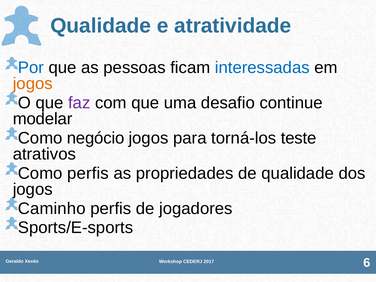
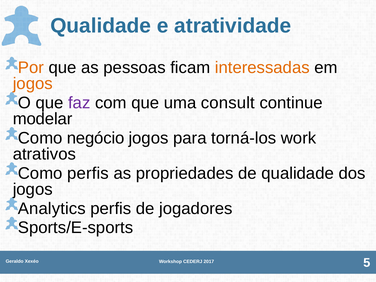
Por colour: blue -> orange (31, 68)
interessadas colour: blue -> orange (262, 68)
desafio: desafio -> consult (228, 103)
teste: teste -> work (299, 138)
Caminho: Caminho -> Analytics (52, 208)
6: 6 -> 5 (367, 263)
